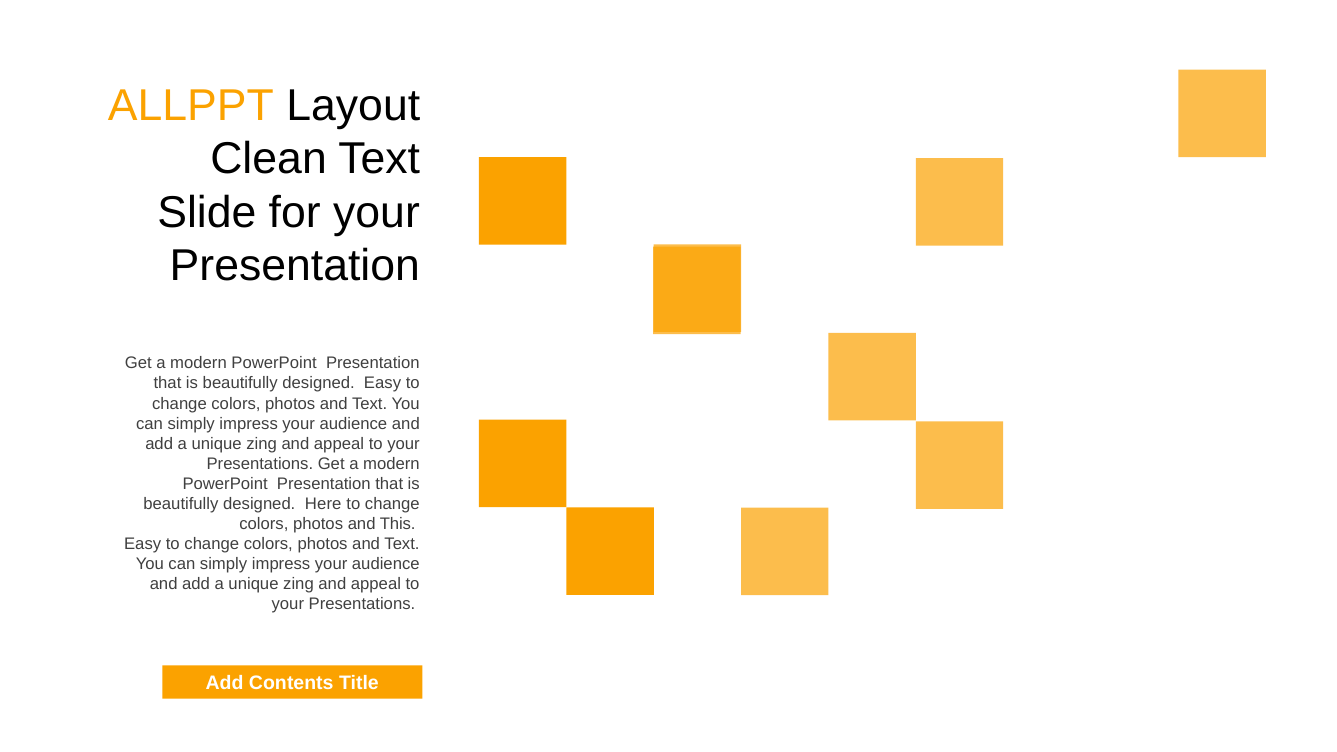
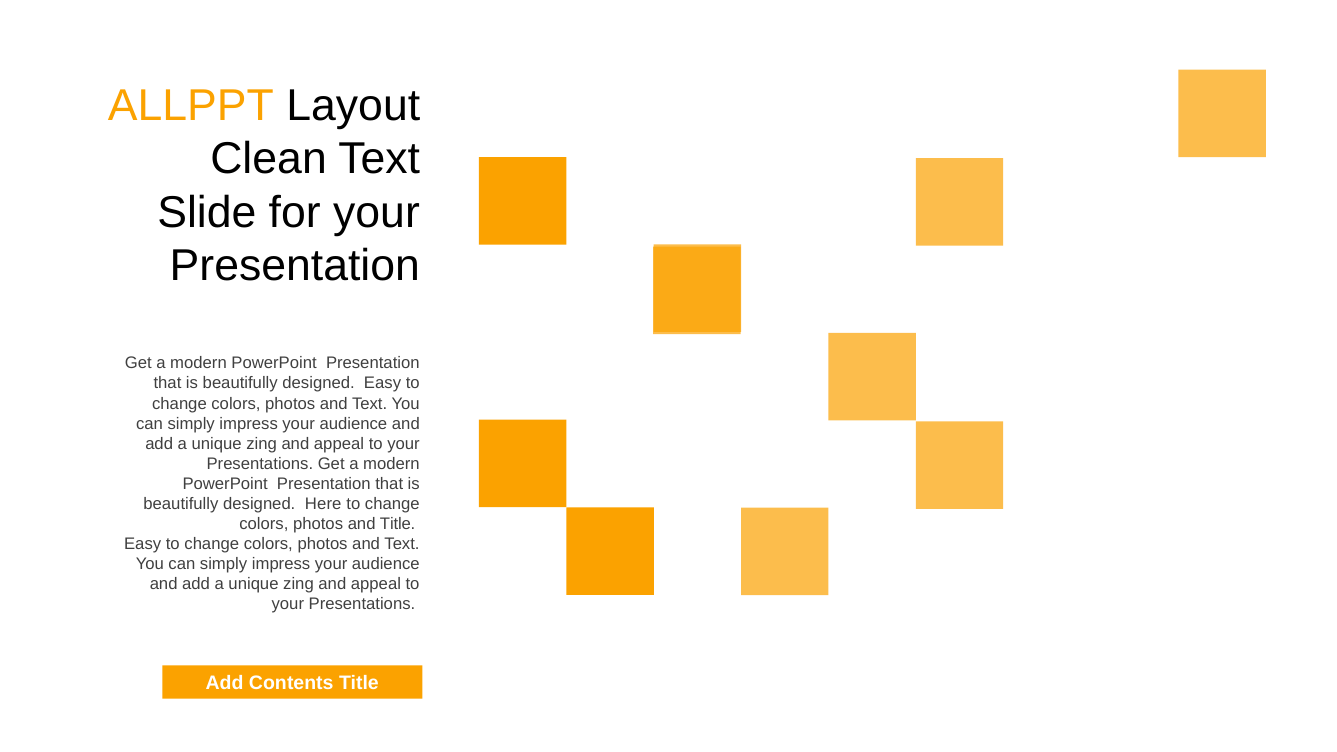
and This: This -> Title (398, 524)
